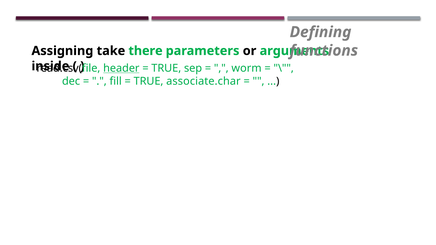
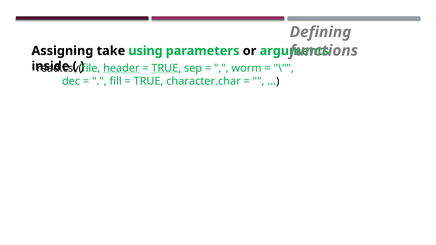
there: there -> using (146, 51)
TRUE underline: none -> present (166, 68)
associate.char: associate.char -> character.char (203, 81)
